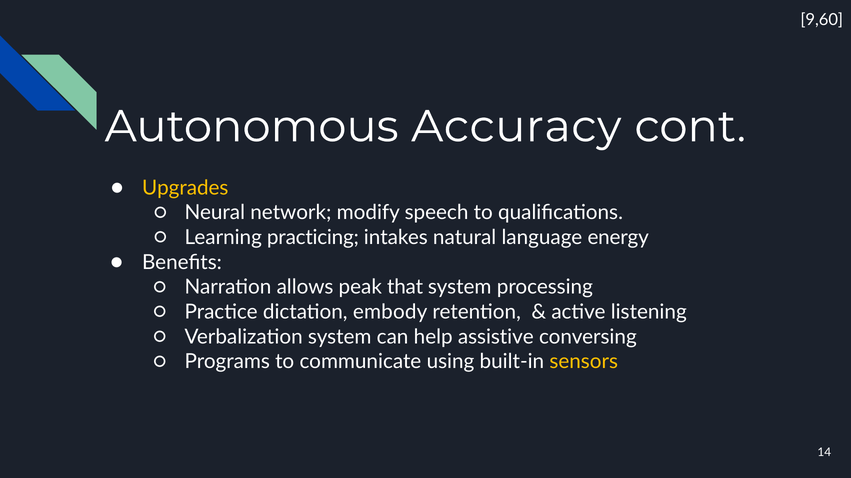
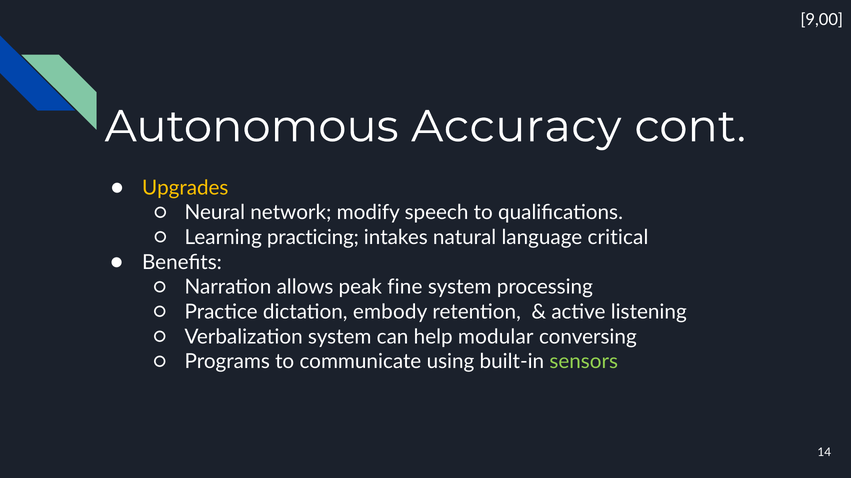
9,60: 9,60 -> 9,00 (822, 20)
energy: energy -> critical (618, 238)
that: that -> fine (405, 288)
assistive: assistive -> modular (496, 337)
sensors colour: yellow -> light green (584, 362)
